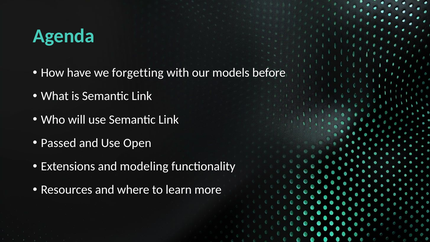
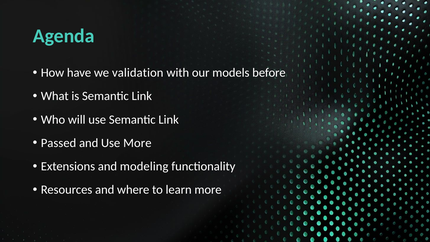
forgetting: forgetting -> validation (138, 73)
Use Open: Open -> More (137, 143)
